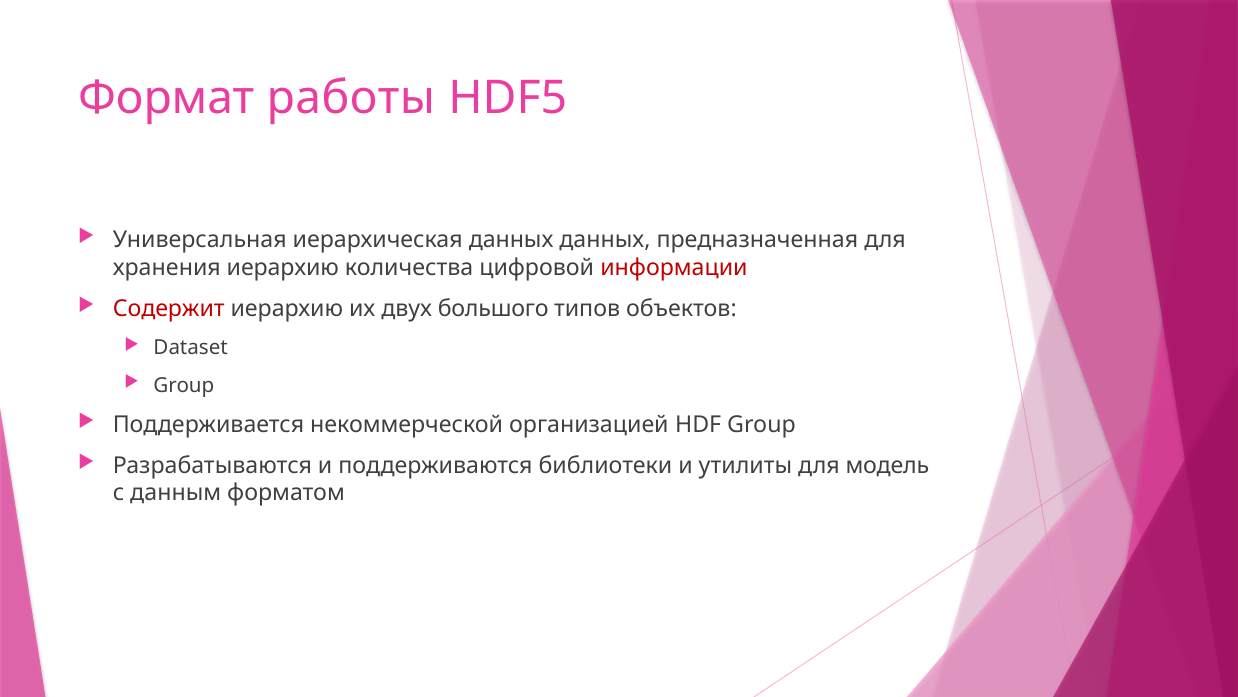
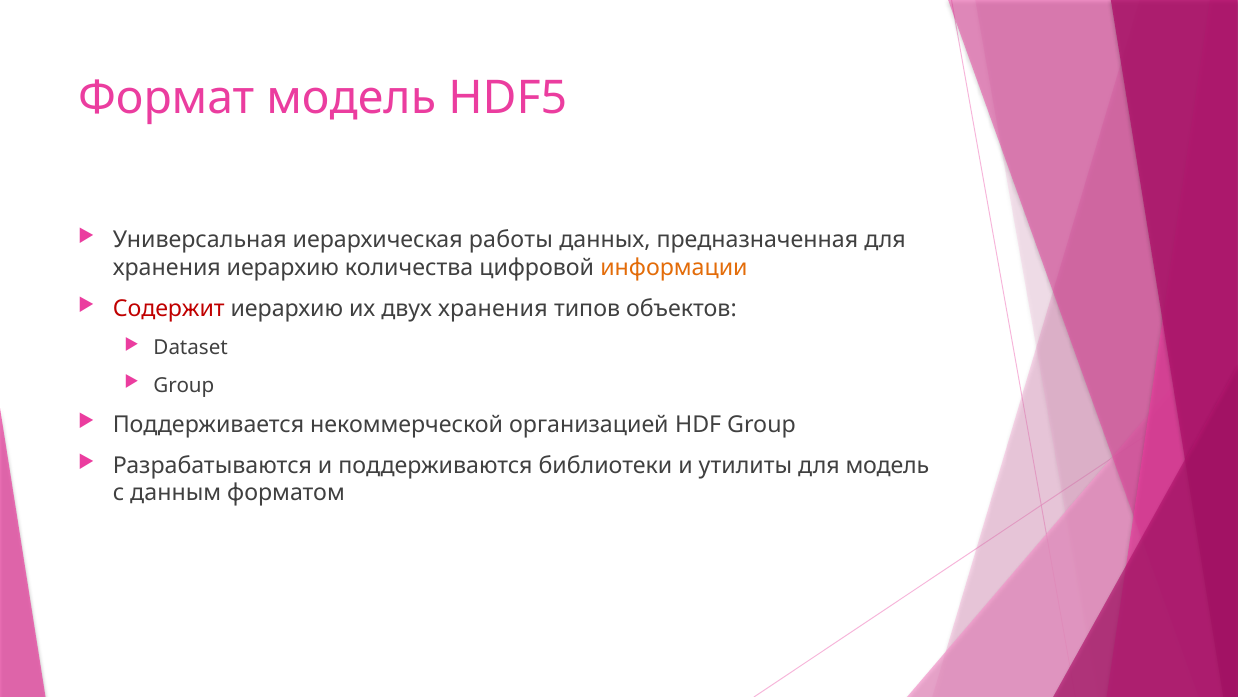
Формат работы: работы -> модель (351, 98)
иерархическая данных: данных -> работы (511, 240)
информации colour: red -> orange (674, 267)
двух большого: большого -> хранения (493, 308)
